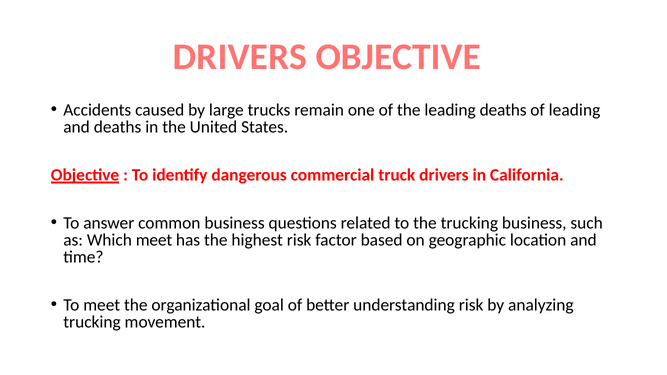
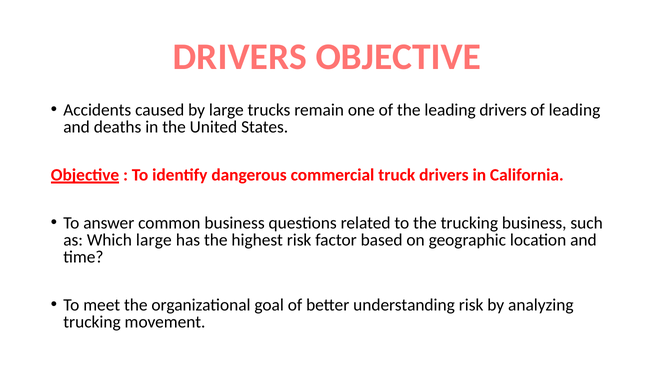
leading deaths: deaths -> drivers (503, 110)
Which meet: meet -> large (154, 240)
